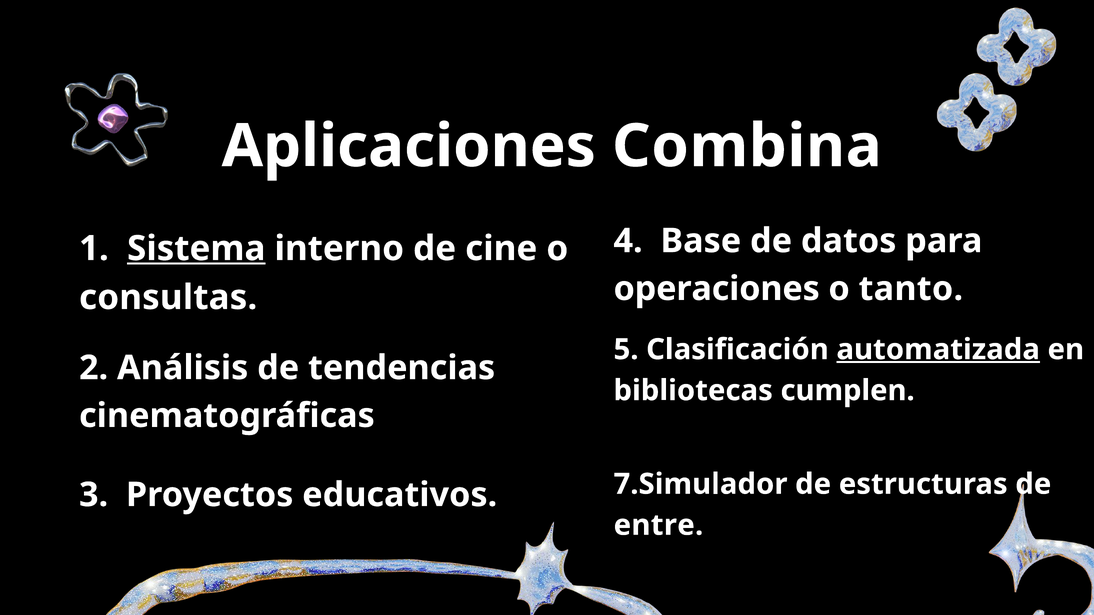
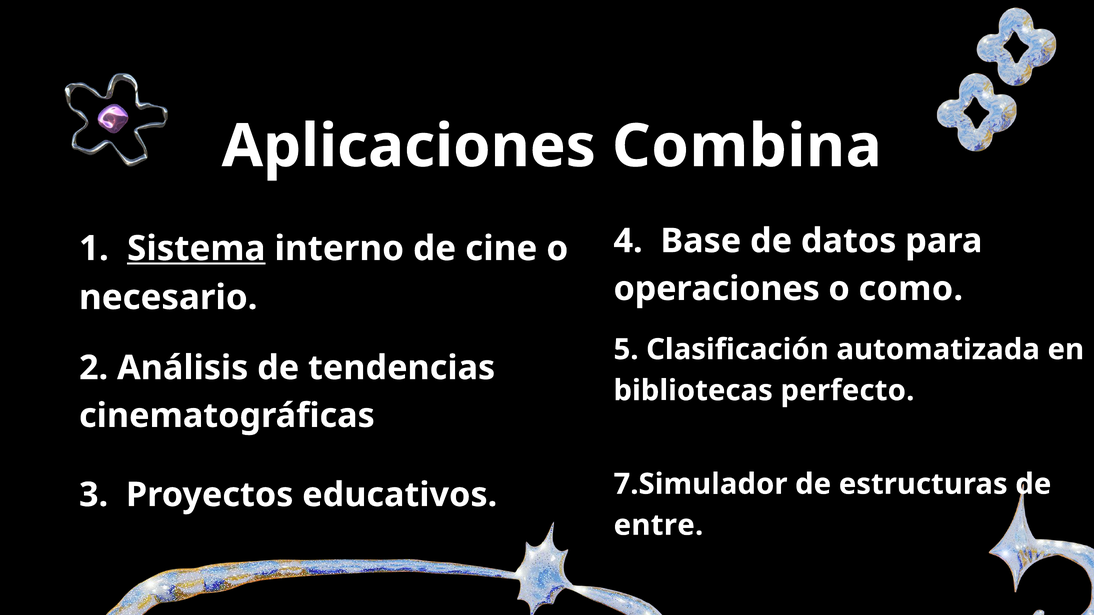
tanto: tanto -> como (911, 289)
consultas: consultas -> necesario (168, 298)
automatizada underline: present -> none (938, 350)
cumplen: cumplen -> perfecto (847, 391)
